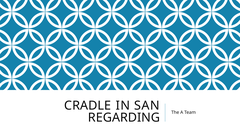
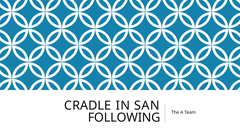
REGARDING: REGARDING -> FOLLOWING (124, 118)
